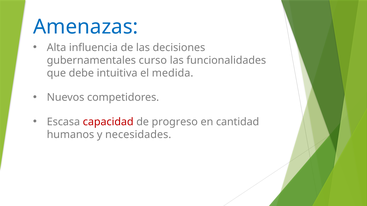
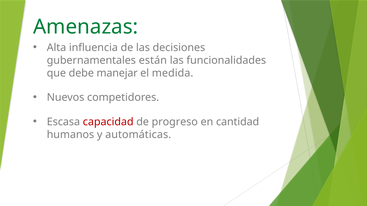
Amenazas colour: blue -> green (86, 27)
curso: curso -> están (153, 61)
intuitiva: intuitiva -> manejar (117, 73)
necesidades: necesidades -> automáticas (138, 135)
